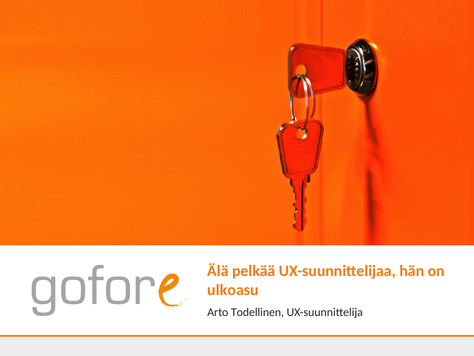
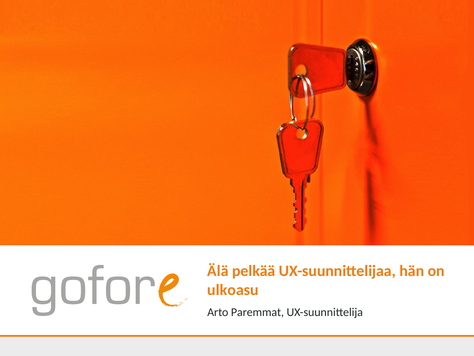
Todellinen: Todellinen -> Paremmat (257, 312)
